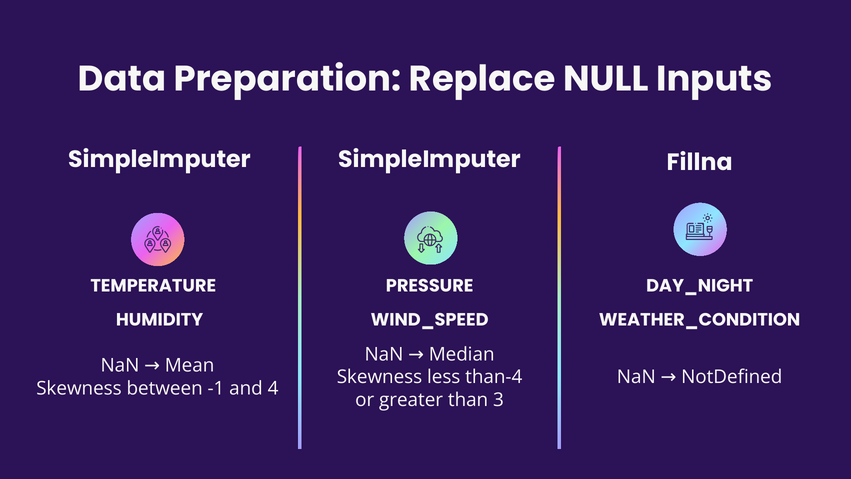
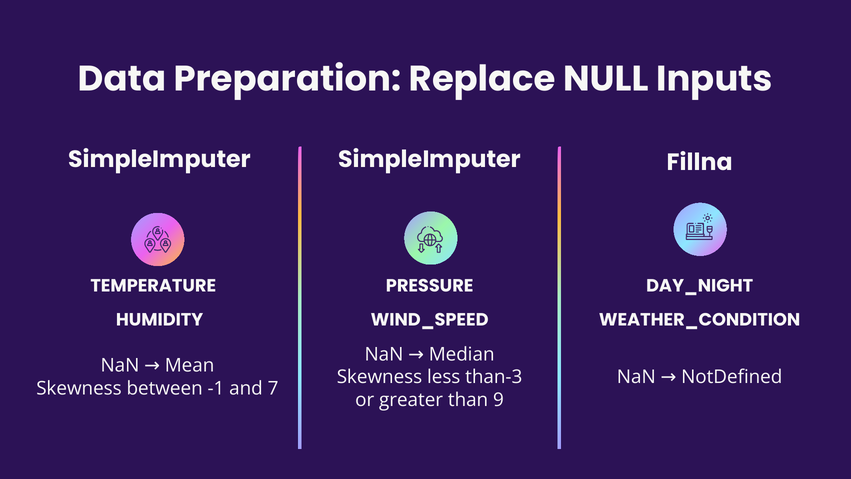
than-4: than-4 -> than-3 (494, 377)
4: 4 -> 7 (273, 388)
3: 3 -> 9 (499, 400)
